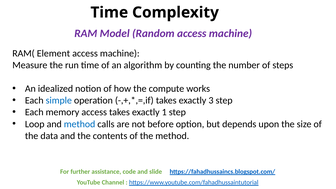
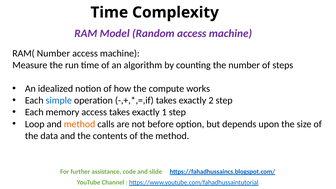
RAM( Element: Element -> Number (53, 53)
3: 3 -> 2 (211, 100)
method colour: blue -> orange (80, 124)
